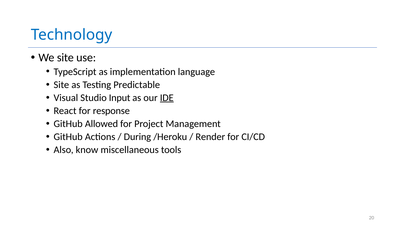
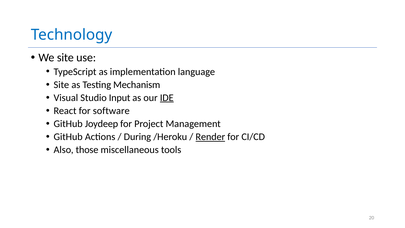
Predictable: Predictable -> Mechanism (137, 85)
response: response -> software (111, 111)
Allowed: Allowed -> Joydeep (102, 124)
Render underline: none -> present (210, 137)
know: know -> those (87, 150)
